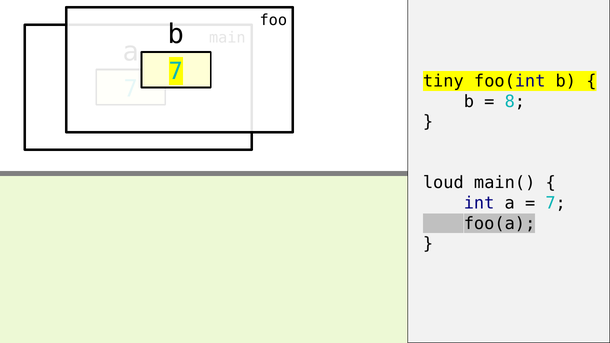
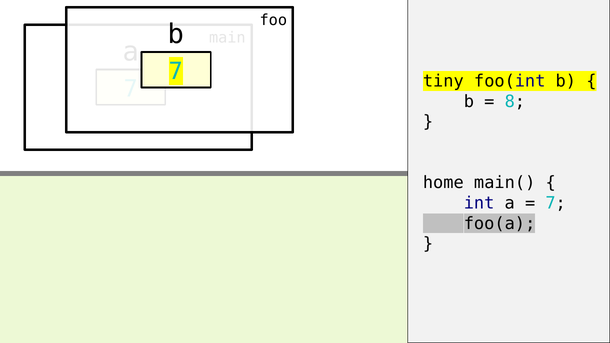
loud: loud -> home (443, 183)
